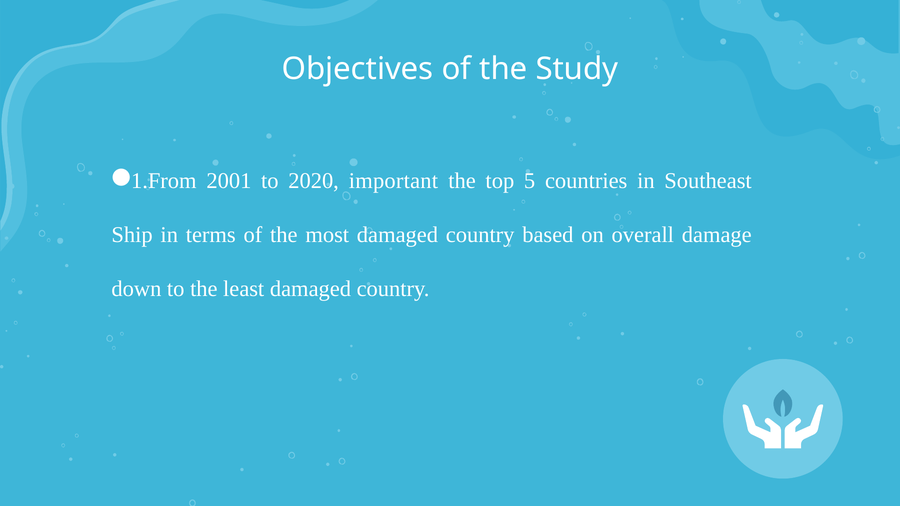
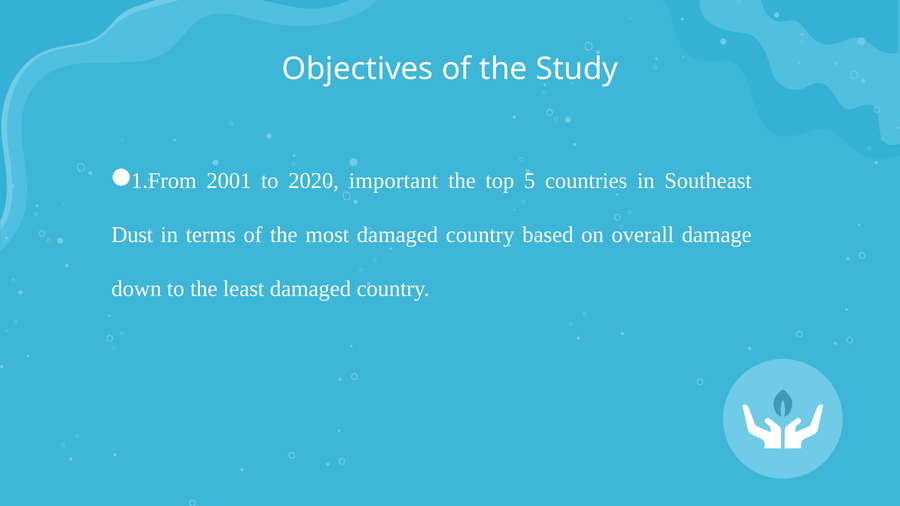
Ship: Ship -> Dust (132, 235)
